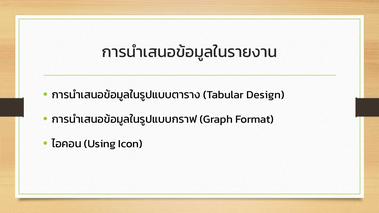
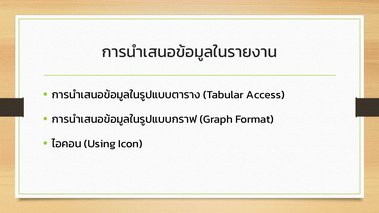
Design: Design -> Access (265, 95)
